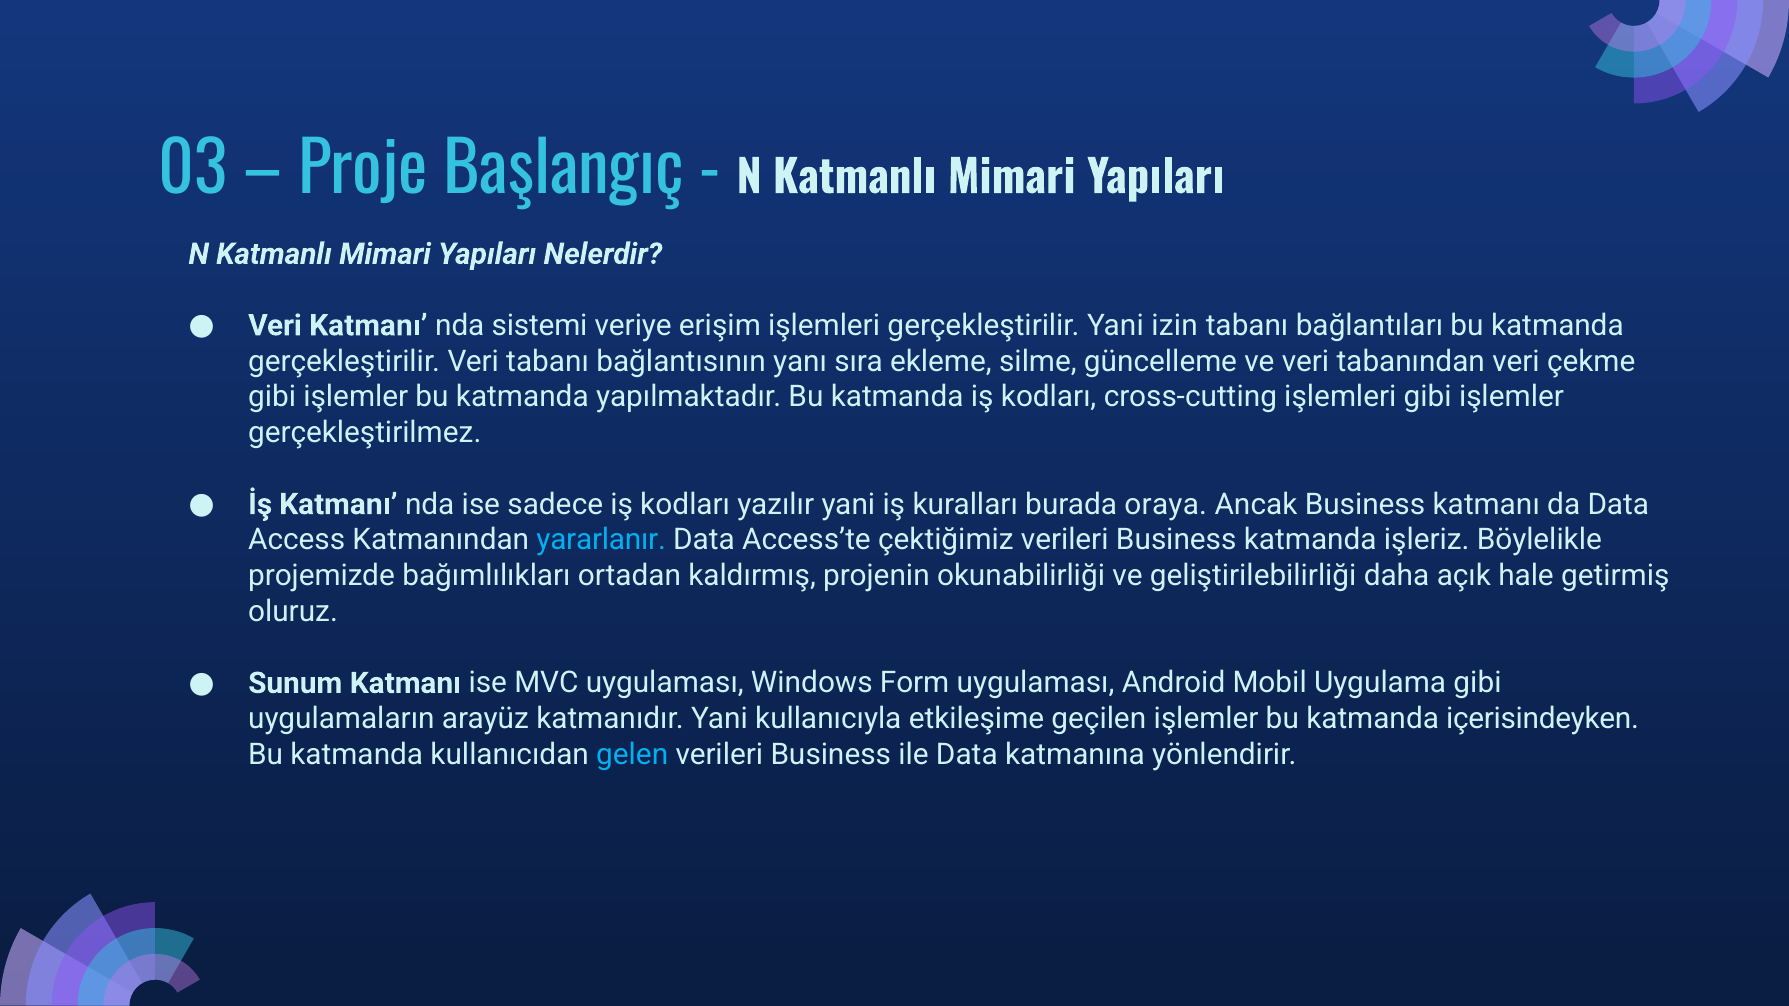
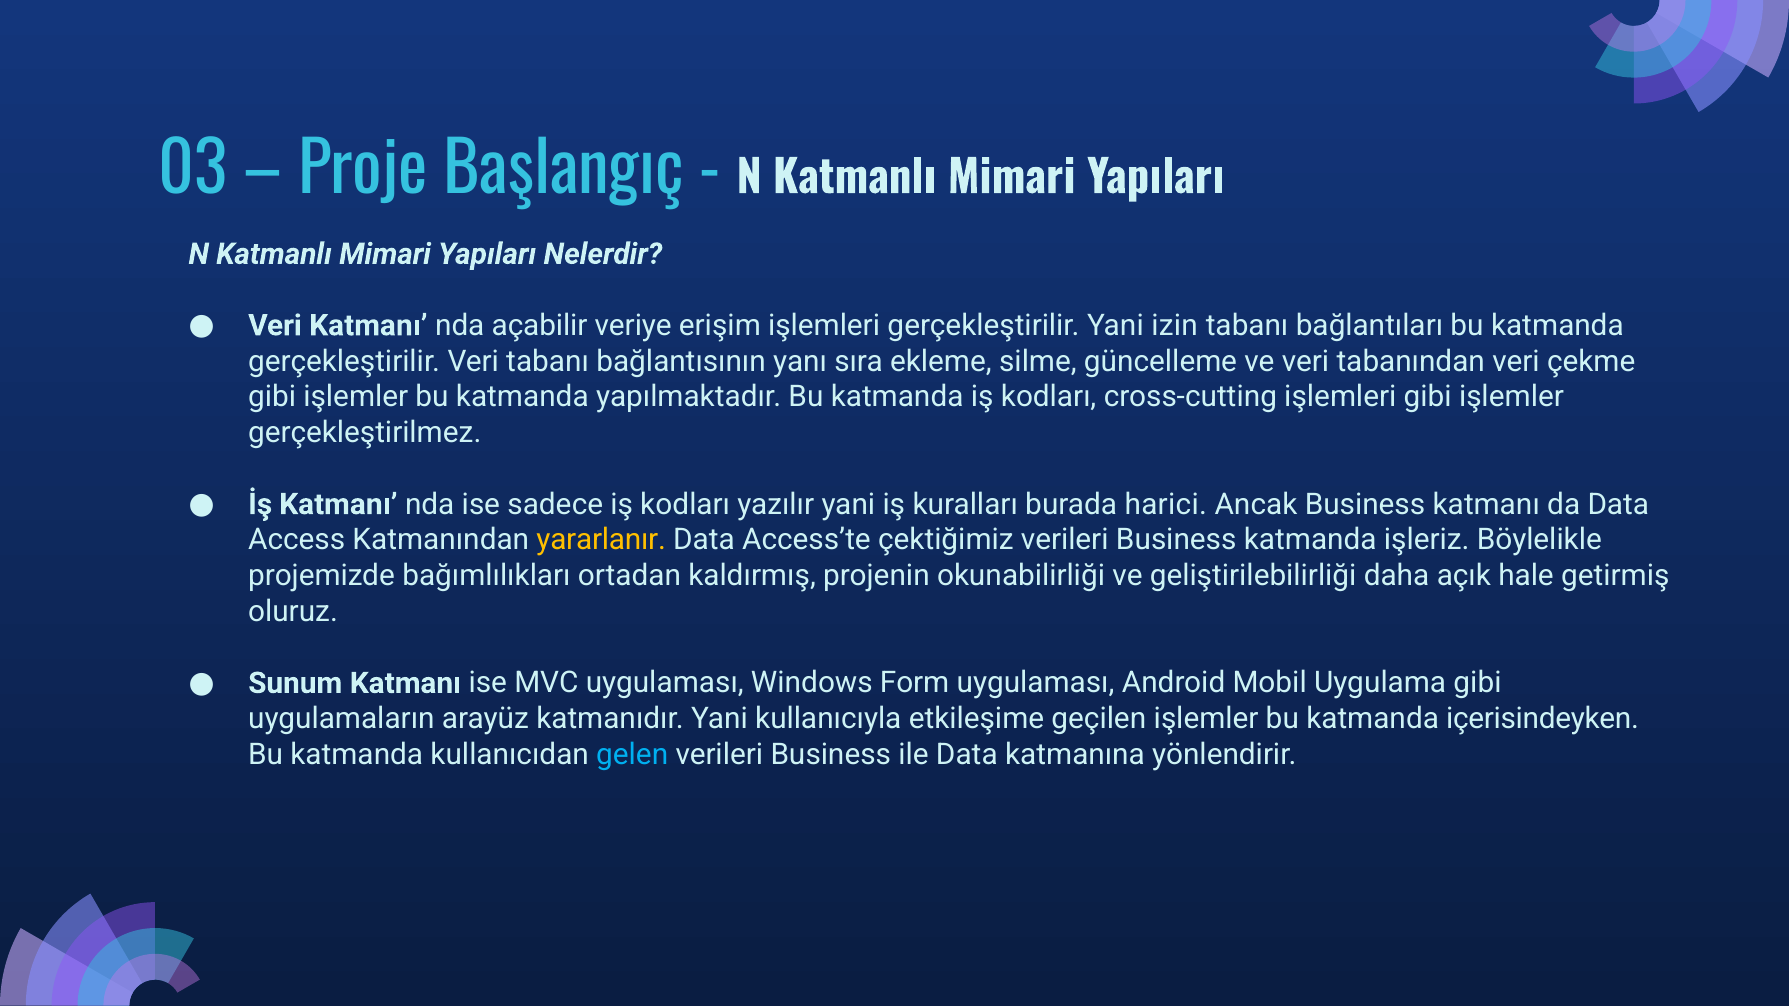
sistemi: sistemi -> açabilir (540, 326)
oraya: oraya -> harici (1166, 504)
yararlanır colour: light blue -> yellow (601, 540)
